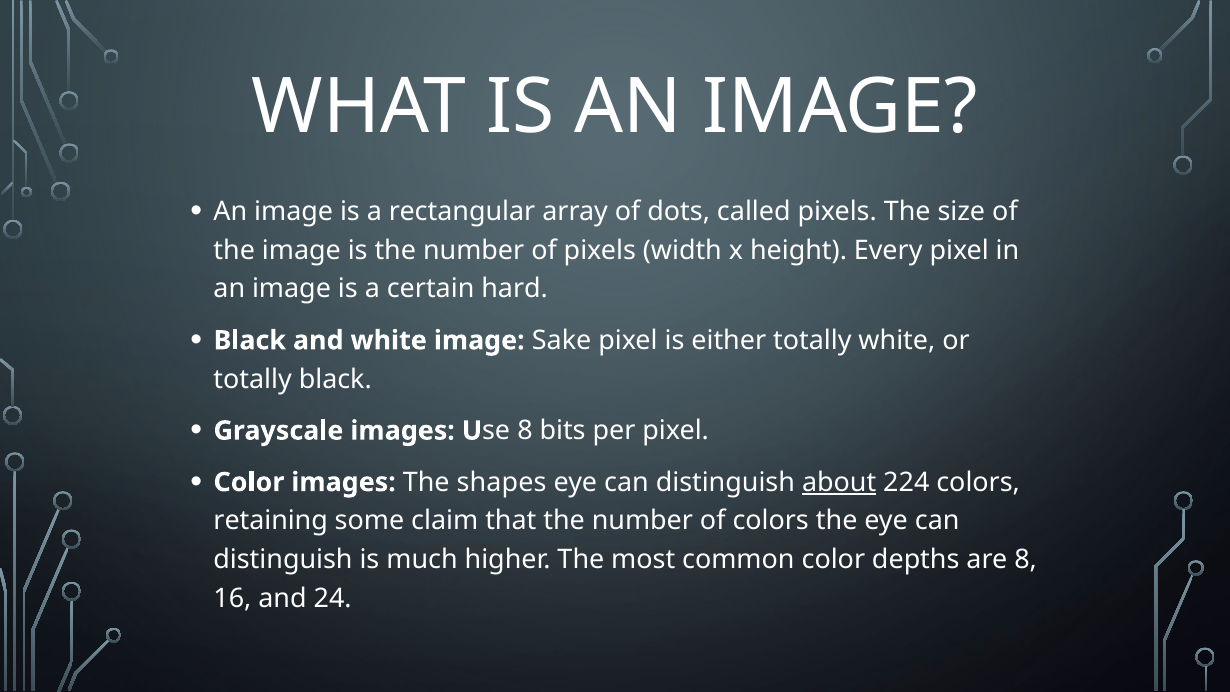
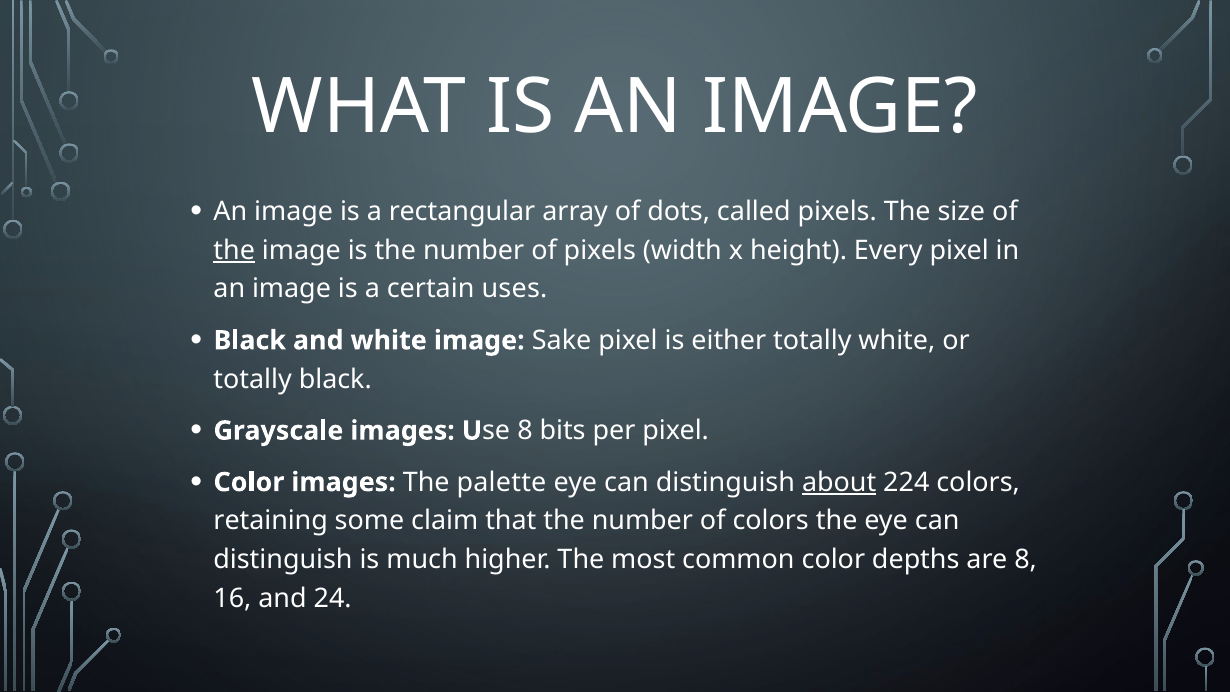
the underline: none -> present (234, 250)
hard: hard -> uses (514, 289)
shapes: shapes -> palette (501, 482)
